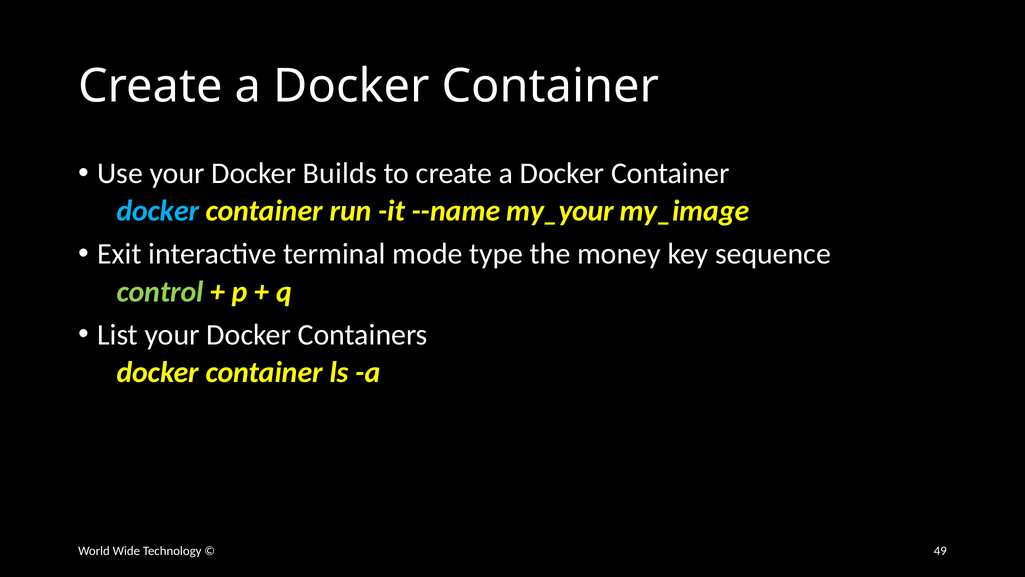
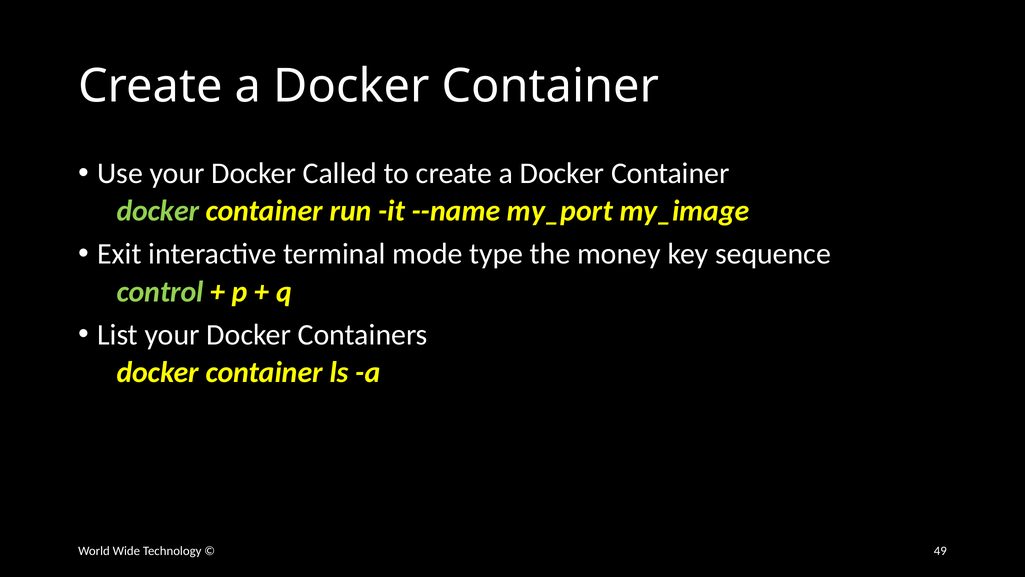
Builds: Builds -> Called (340, 173)
docker colour: light blue -> light green (158, 211)
my_your: my_your -> my_port (560, 211)
